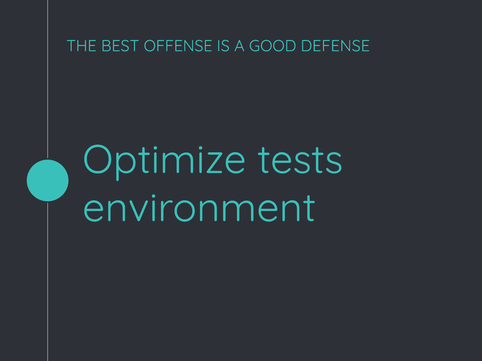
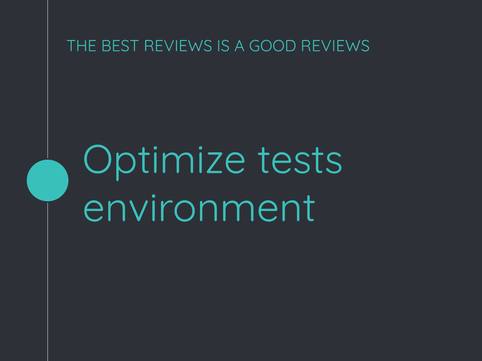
BEST OFFENSE: OFFENSE -> REVIEWS (178, 46)
GOOD DEFENSE: DEFENSE -> REVIEWS (335, 46)
